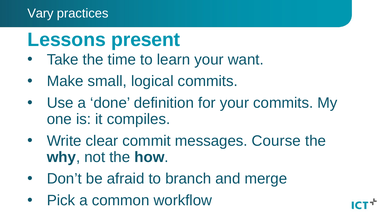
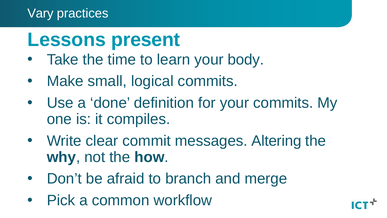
want: want -> body (246, 59)
Course: Course -> Altering (276, 141)
